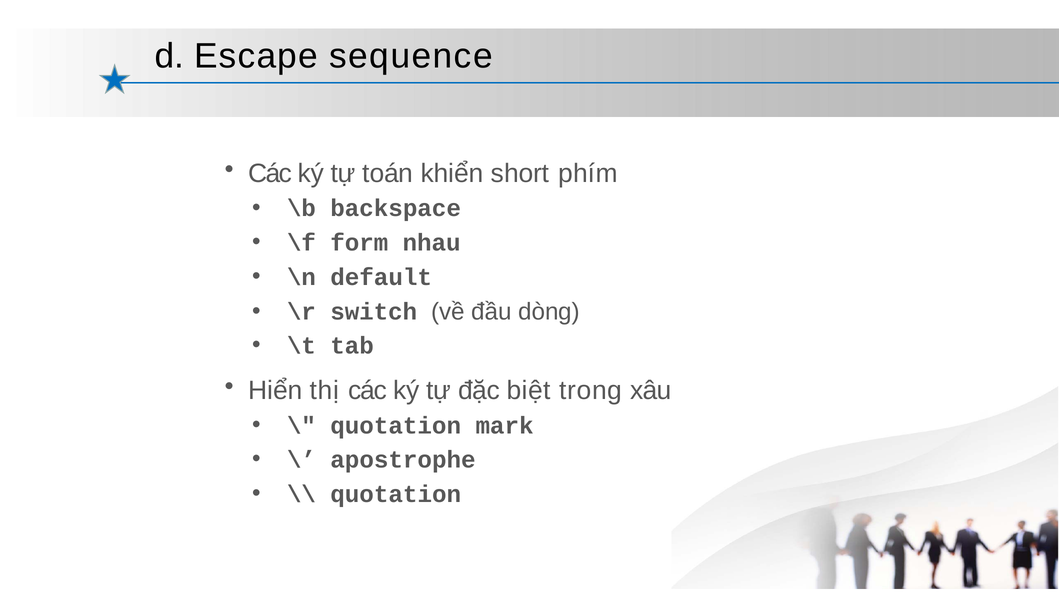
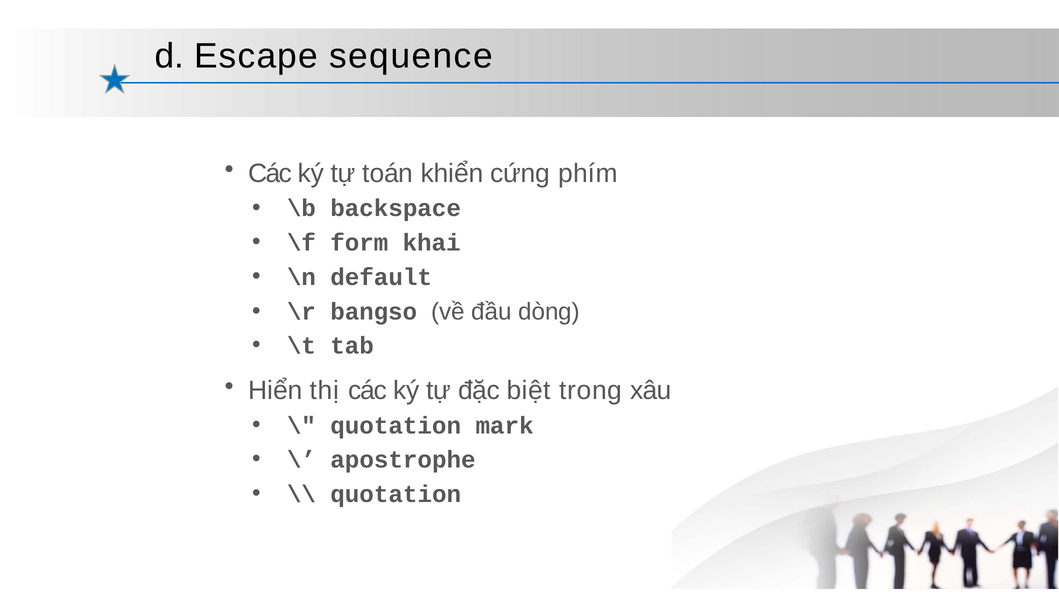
short: short -> cứng (520, 174)
nhau: nhau -> khai (432, 243)
switch: switch -> bangso (374, 312)
